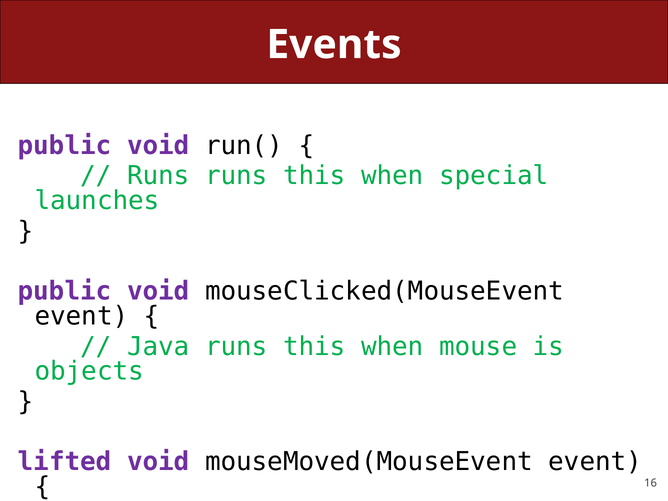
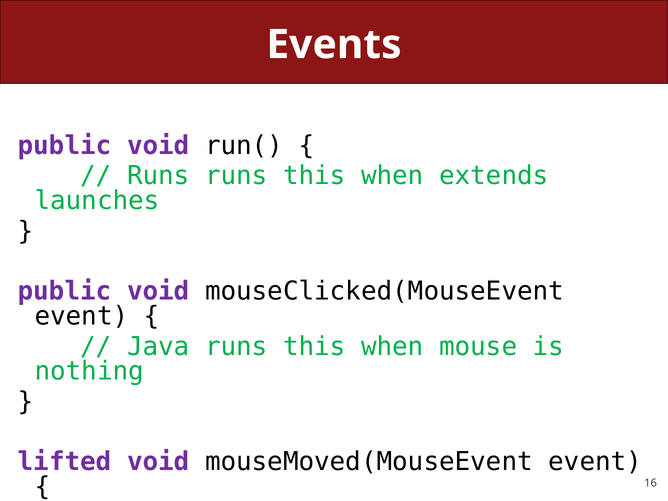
special: special -> extends (494, 176)
objects: objects -> nothing (89, 371)
